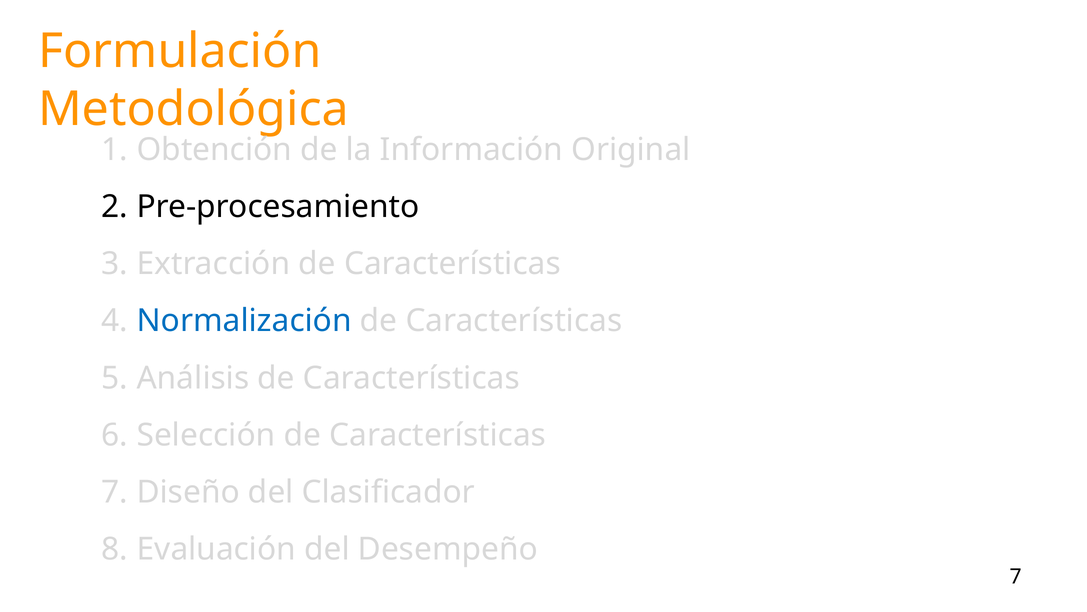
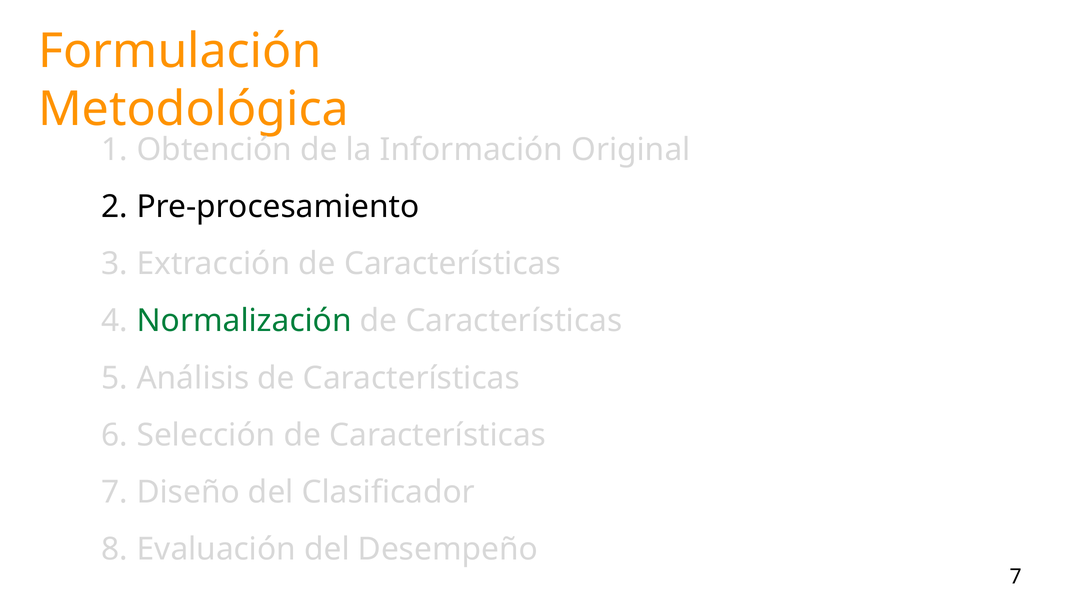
Normalización colour: blue -> green (244, 321)
